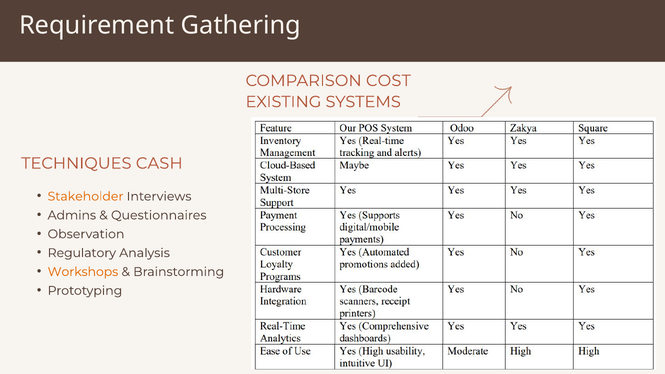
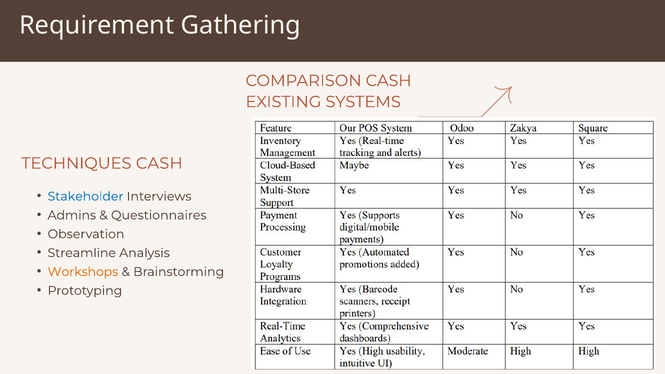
COMPARISON COST: COST -> CASH (389, 81)
Stakeholder colour: orange -> blue (86, 196)
Regulatory: Regulatory -> Streamline (82, 253)
